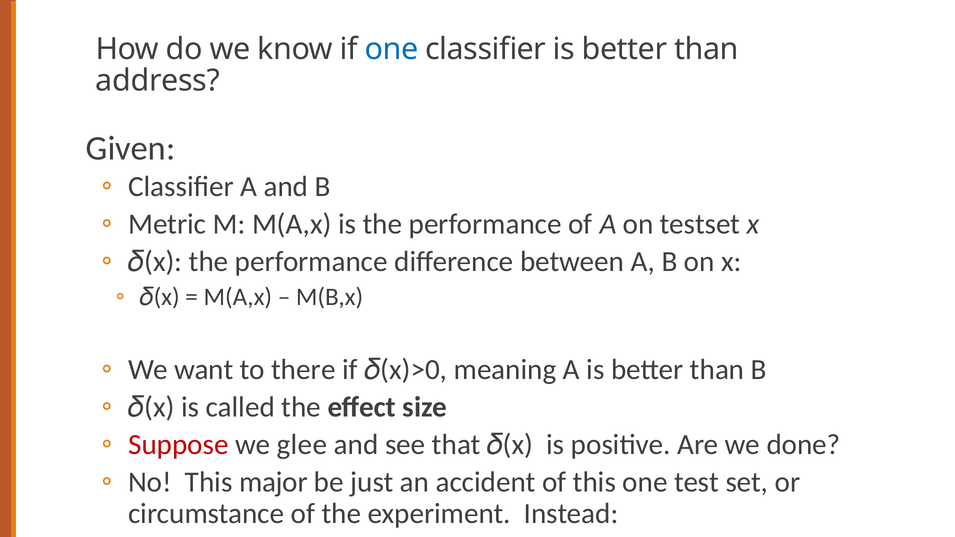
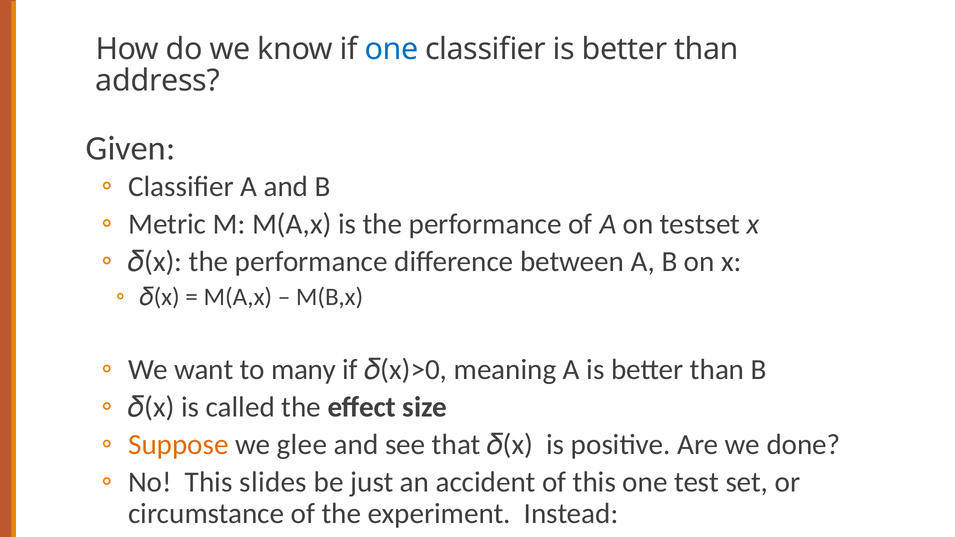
there: there -> many (304, 370)
Suppose colour: red -> orange (178, 445)
major: major -> slides (273, 482)
